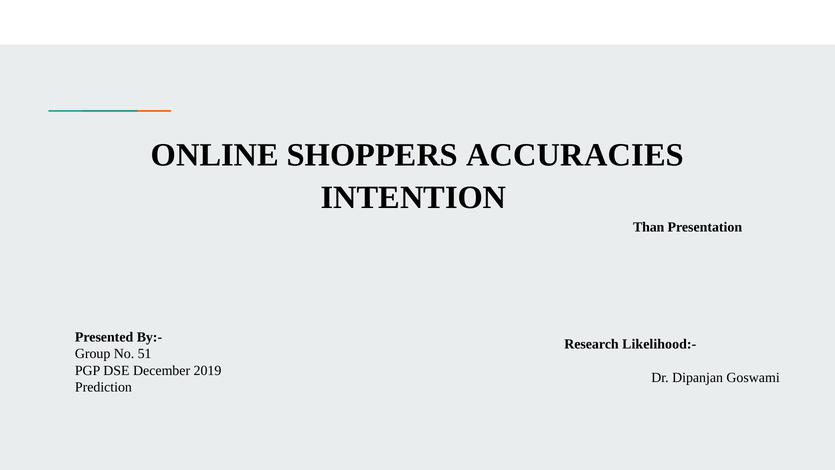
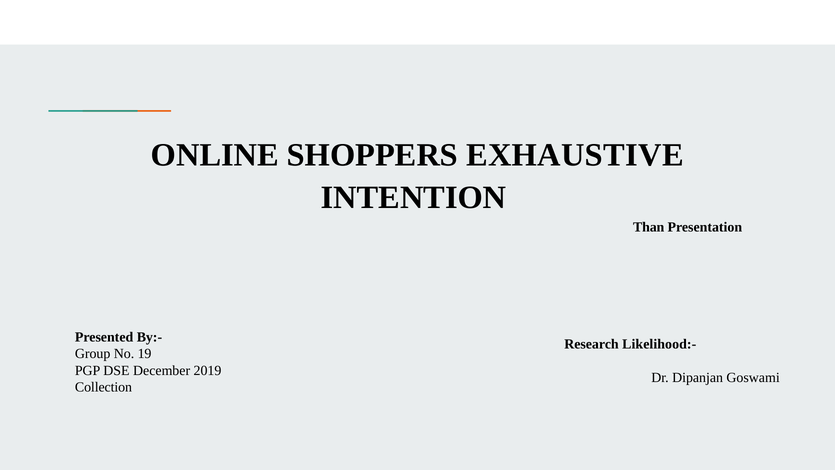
ACCURACIES: ACCURACIES -> EXHAUSTIVE (575, 155)
51: 51 -> 19 (145, 354)
Prediction: Prediction -> Collection (103, 387)
